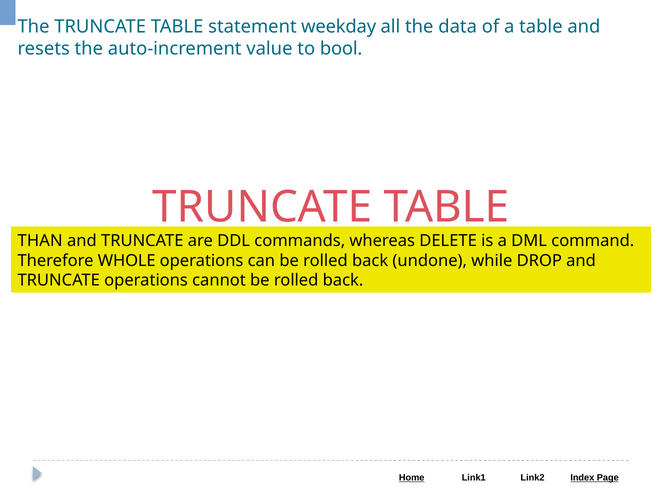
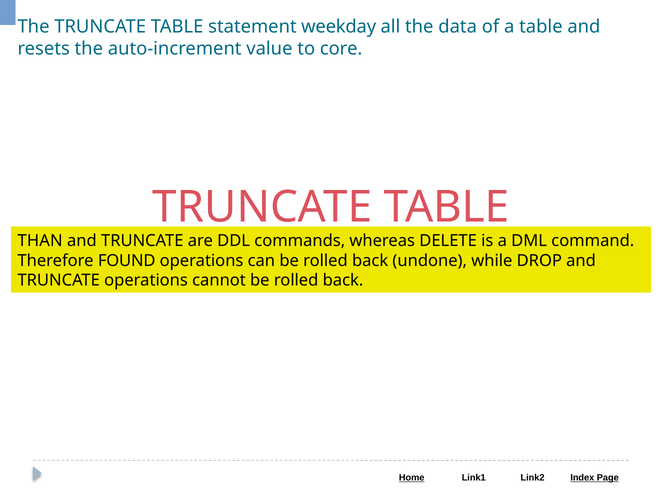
bool: bool -> core (341, 49)
WHOLE: WHOLE -> FOUND (127, 260)
